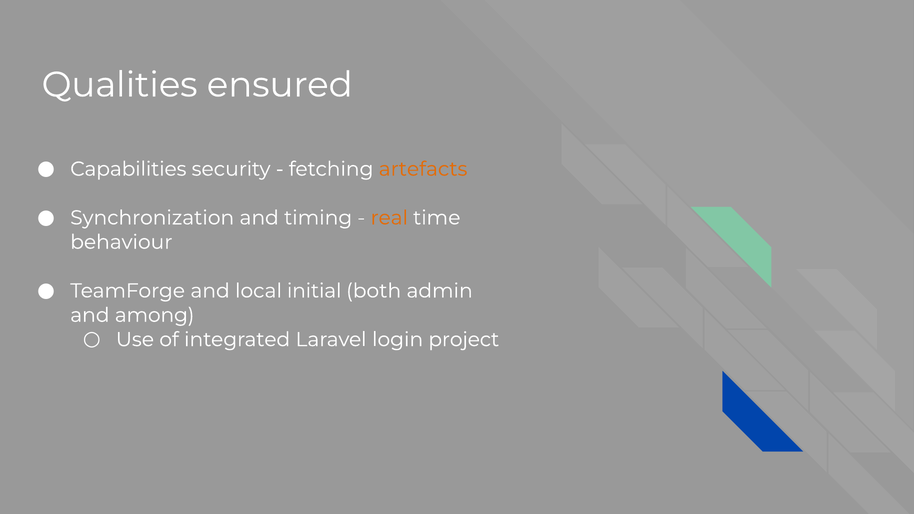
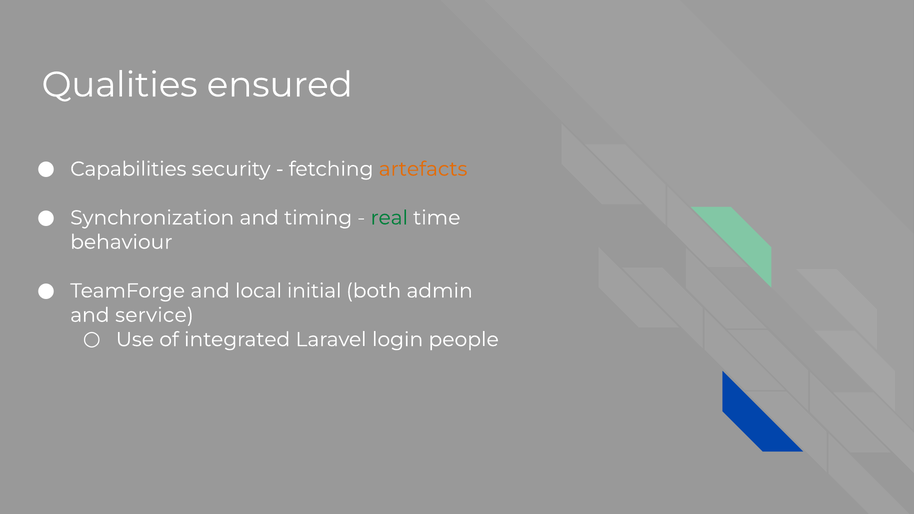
real colour: orange -> green (389, 218)
among: among -> service (154, 315)
project: project -> people (464, 340)
